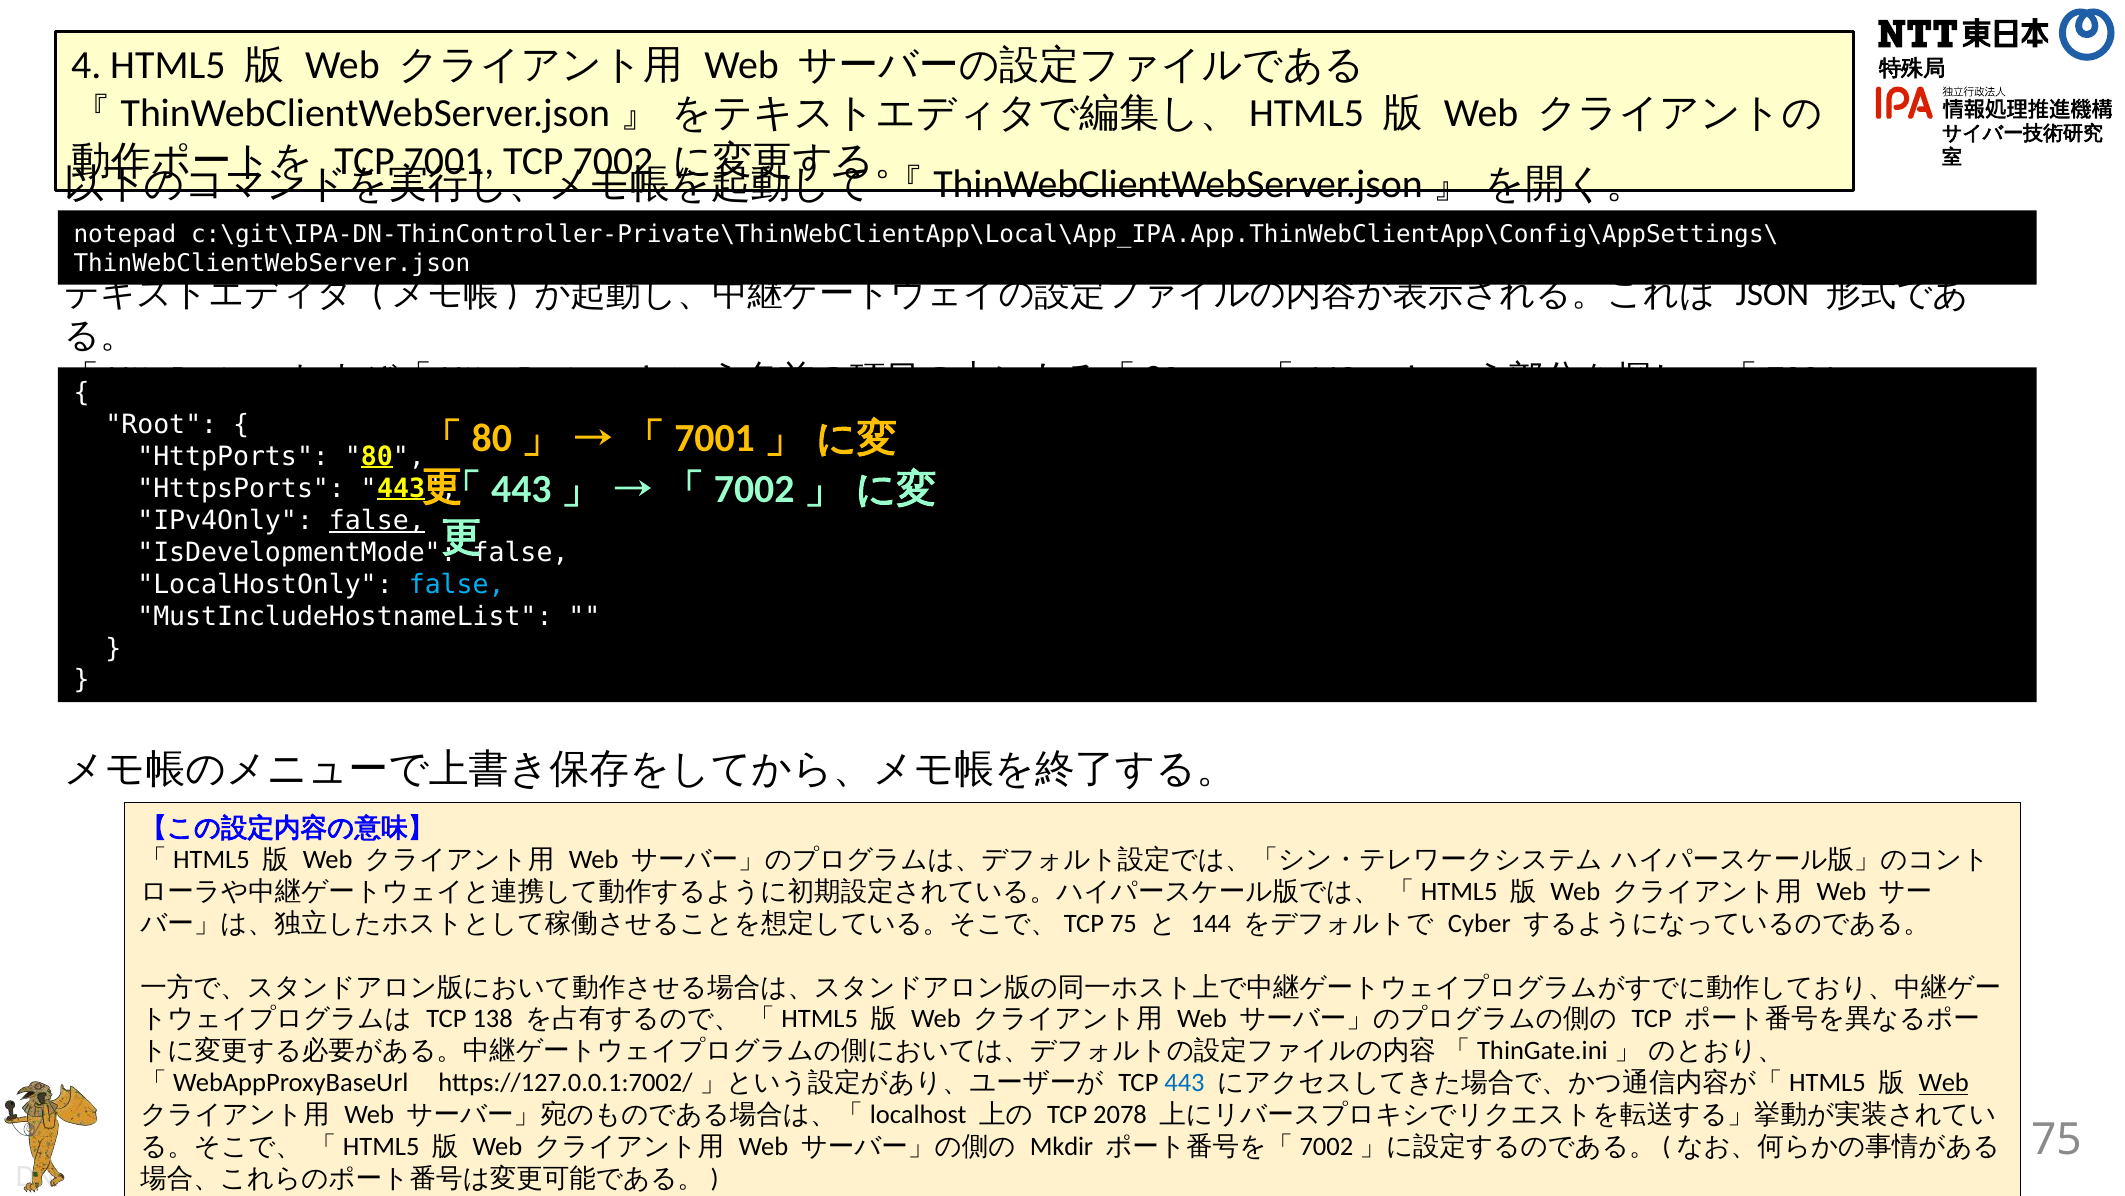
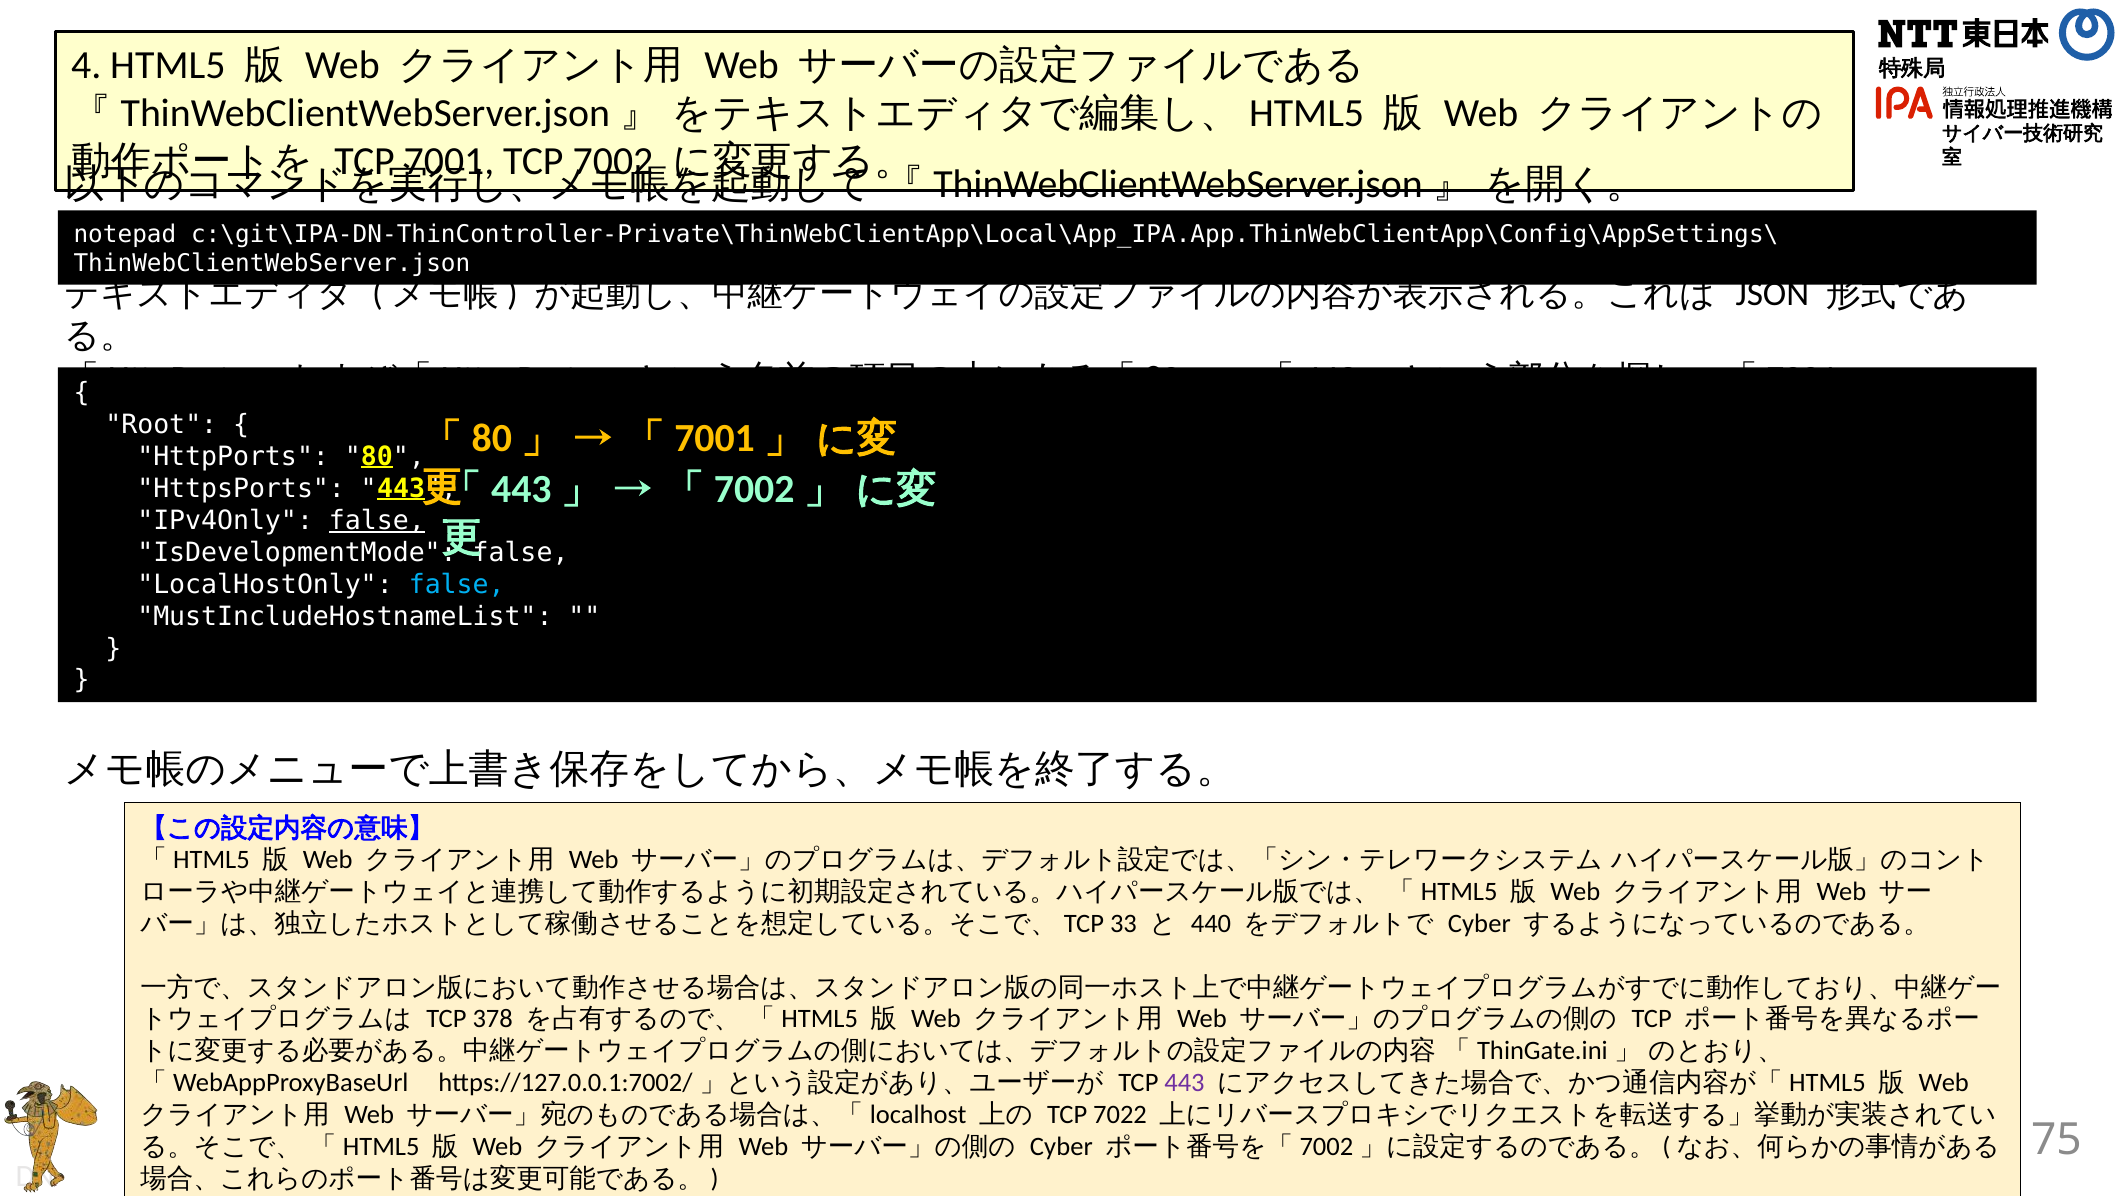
TCP 75: 75 -> 33 (1123, 923)
144: 144 -> 440 (1211, 923)
138: 138 -> 378 (493, 1019)
443 colour: blue -> purple (1185, 1082)
Web underline: present -> none (1944, 1082)
2078: 2078 -> 7022 (1120, 1114)
Mkdir: Mkdir -> Cyber (1061, 1146)
